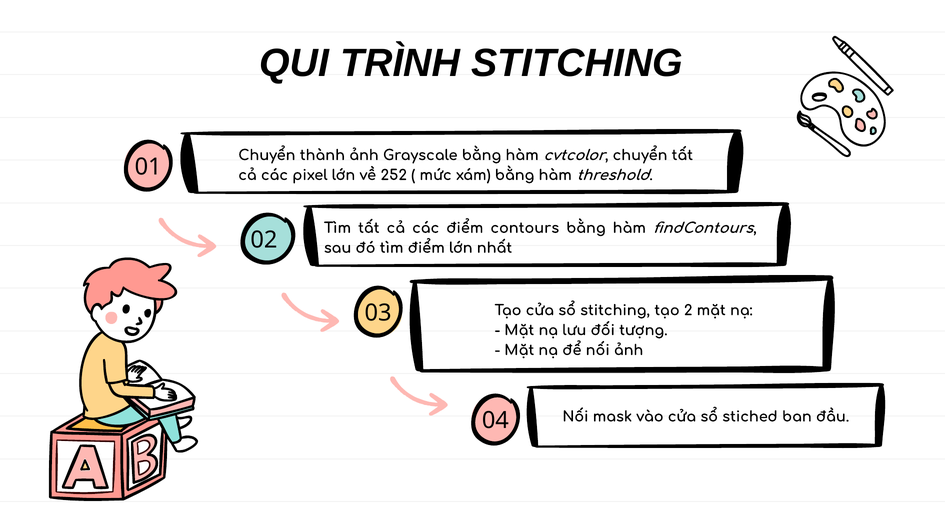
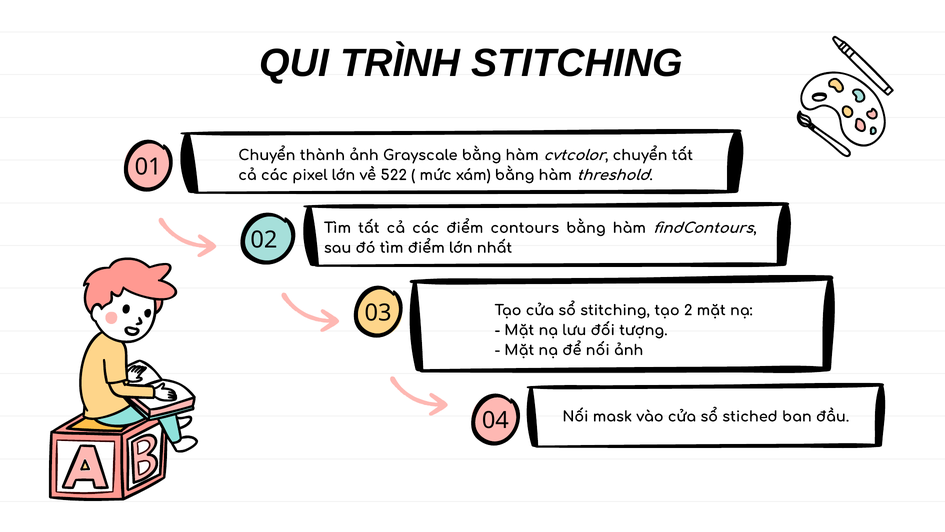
252: 252 -> 522 (394, 175)
